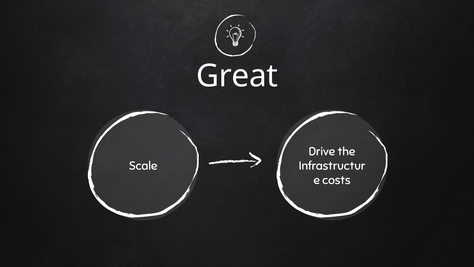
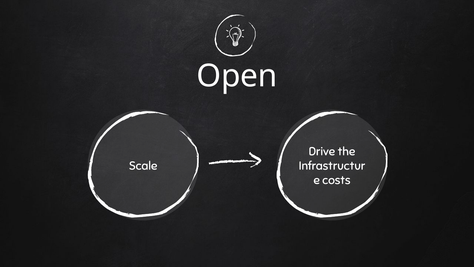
Great: Great -> Open (237, 76)
